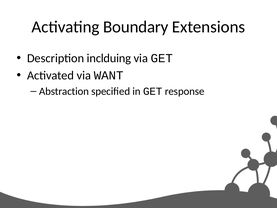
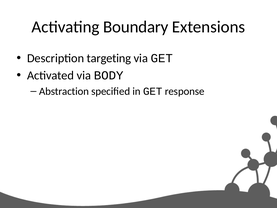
inclduing: inclduing -> targeting (109, 58)
WANT: WANT -> BODY (109, 75)
